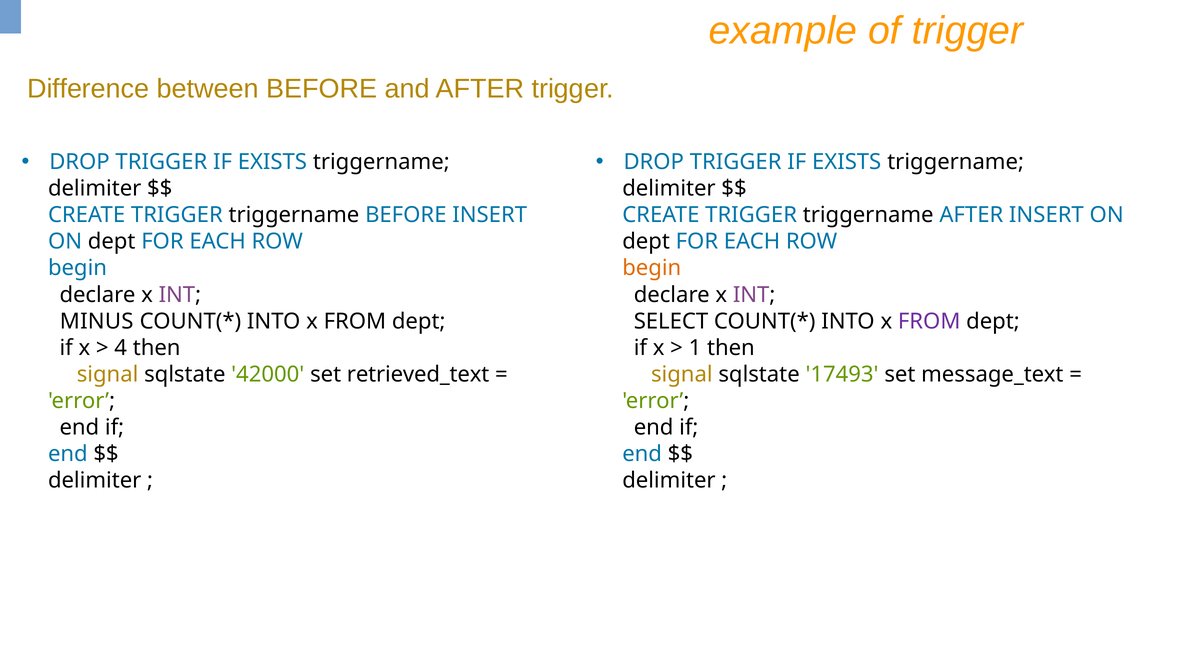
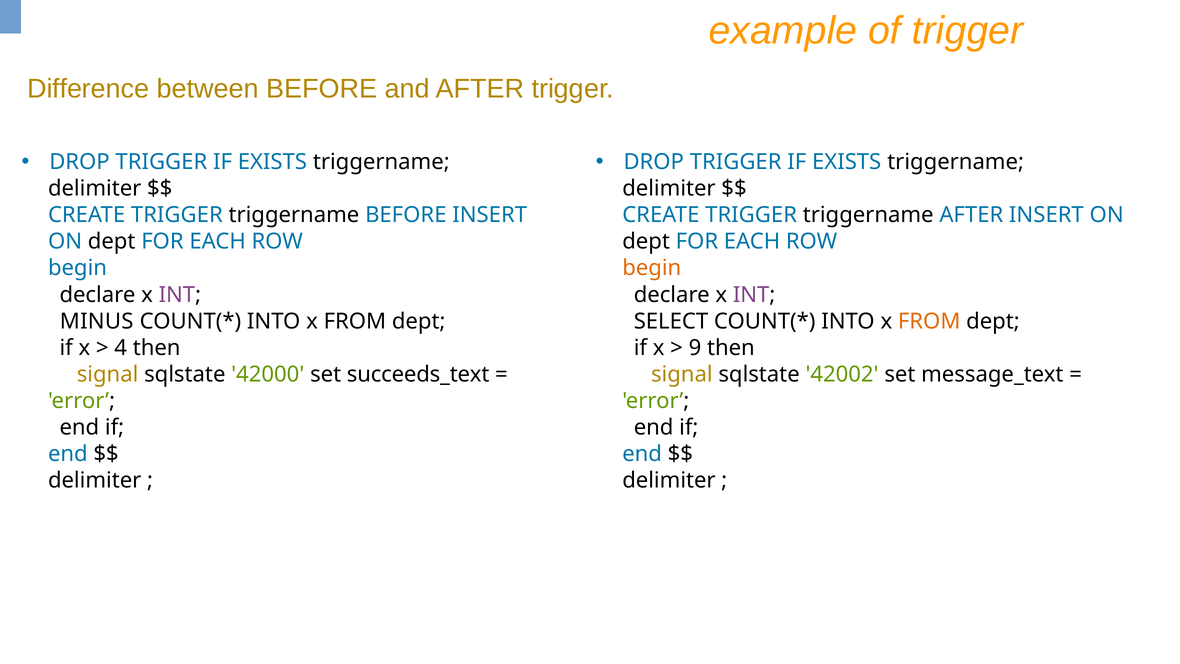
FROM colour: purple -> orange (929, 321)
1: 1 -> 9 (695, 348)
retrieved_text: retrieved_text -> succeeds_text (418, 374)
17493: 17493 -> 42002 (842, 374)
